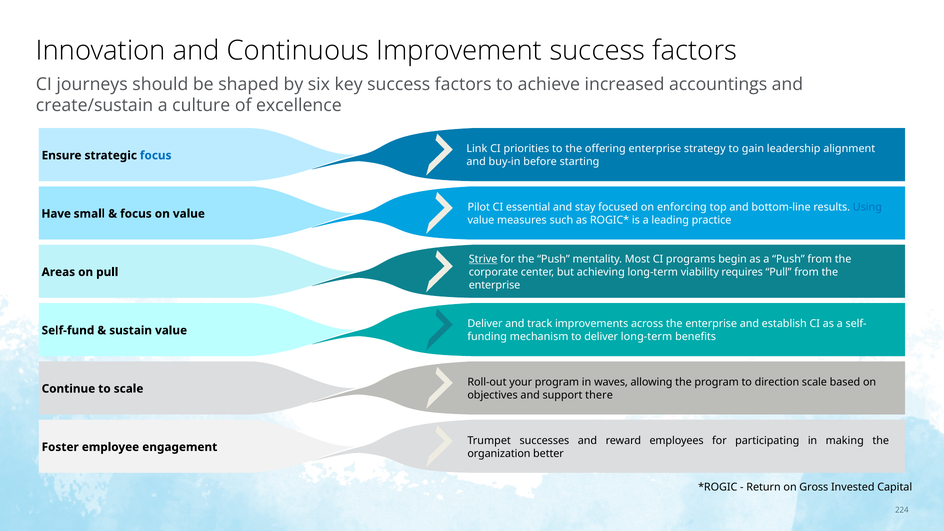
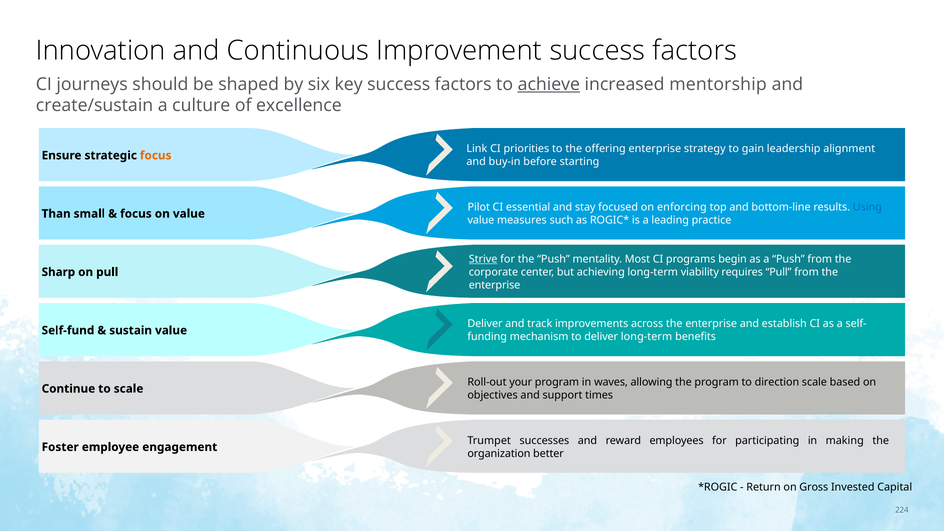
achieve underline: none -> present (549, 84)
accountings: accountings -> mentorship (718, 84)
focus colour: blue -> orange (156, 155)
Have: Have -> Than (56, 214)
Areas: Areas -> Sharp (58, 272)
there: there -> times (599, 395)
